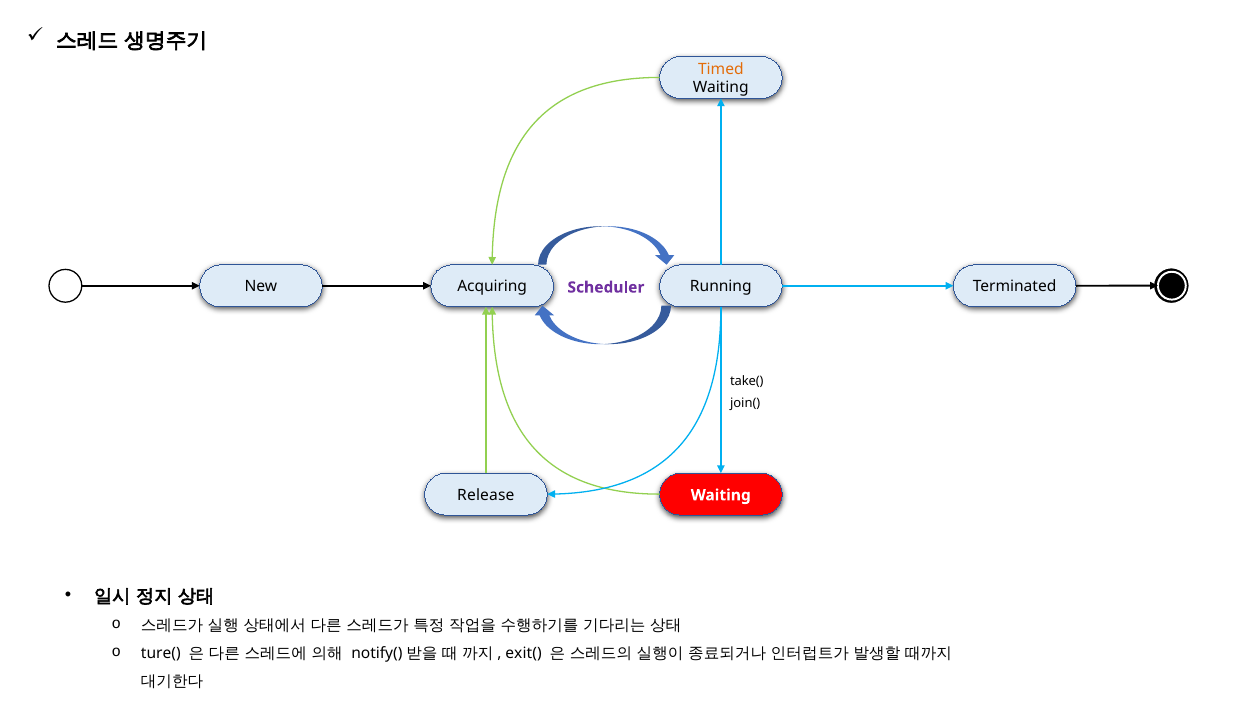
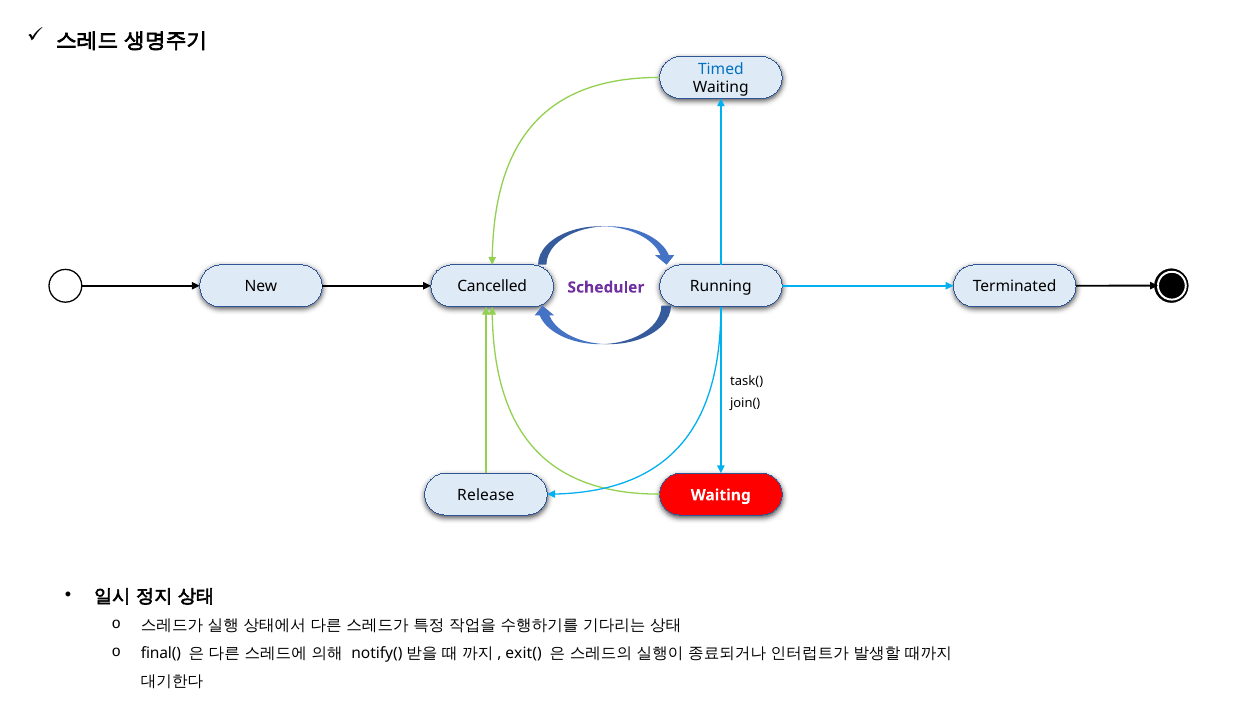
Timed colour: orange -> blue (721, 69)
Acquiring: Acquiring -> Cancelled (492, 287)
take(: take( -> task( (747, 381)
ture(: ture( -> final( (161, 653)
